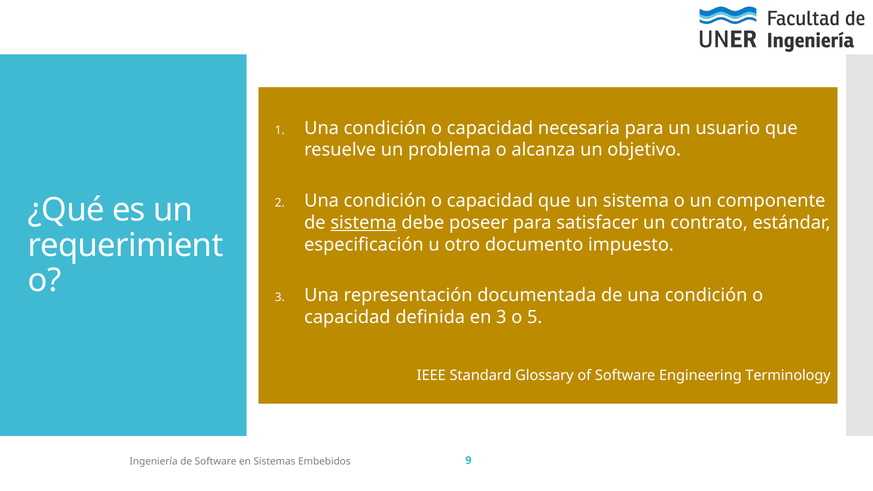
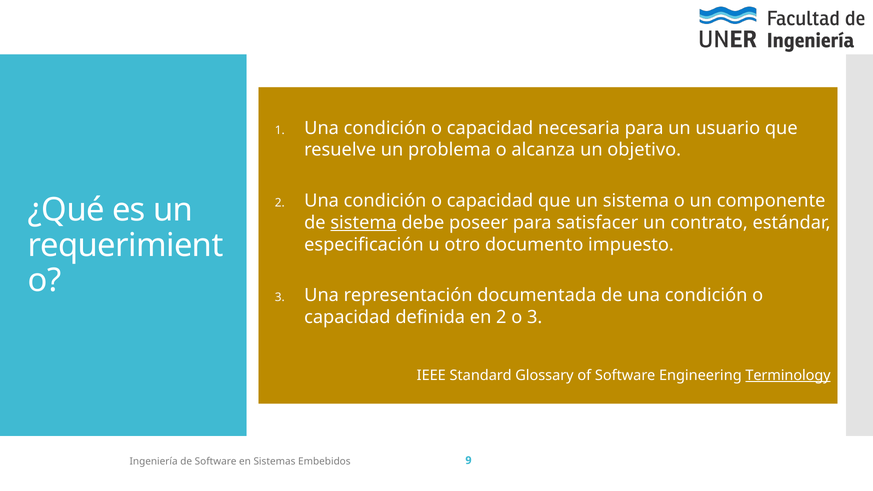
en 3: 3 -> 2 (501, 317)
o 5: 5 -> 3 (535, 317)
Terminology underline: none -> present (788, 375)
